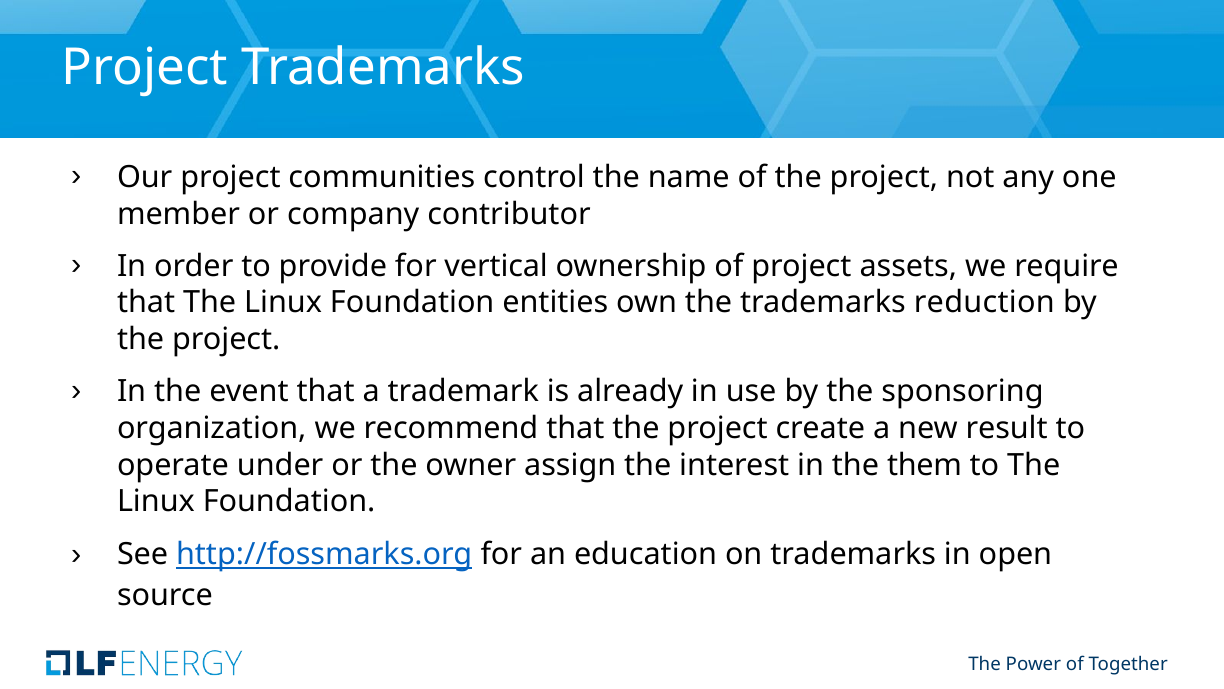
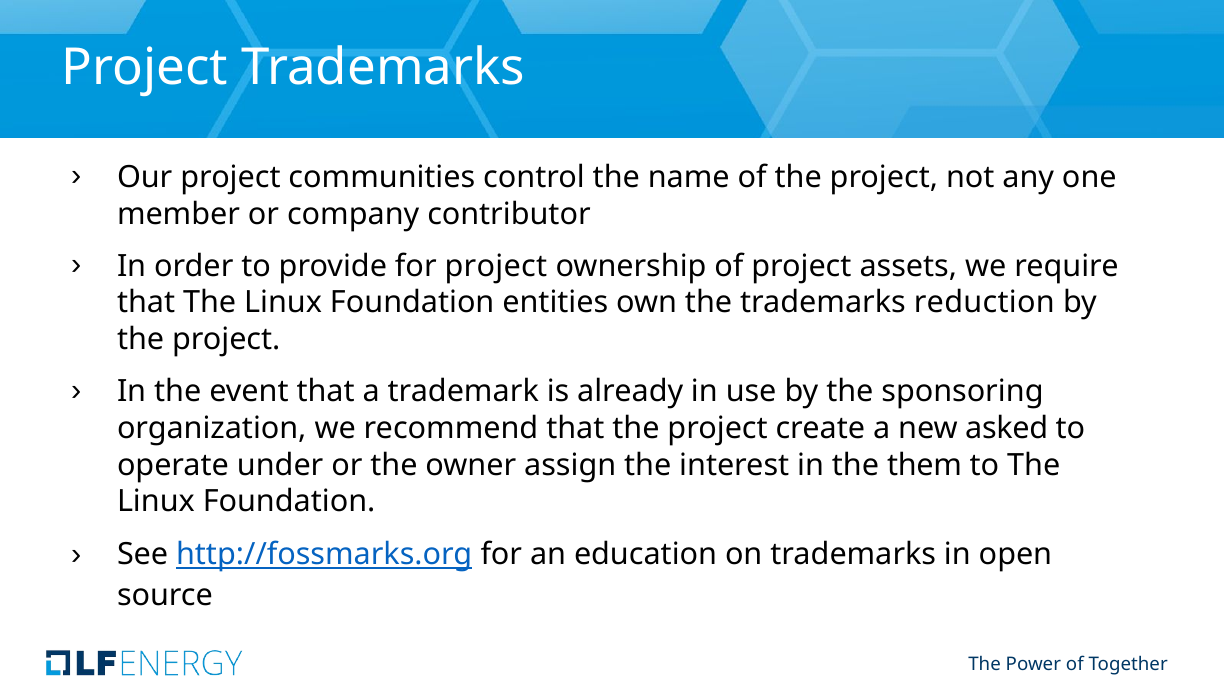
for vertical: vertical -> project (496, 266)
result: result -> asked (1007, 428)
